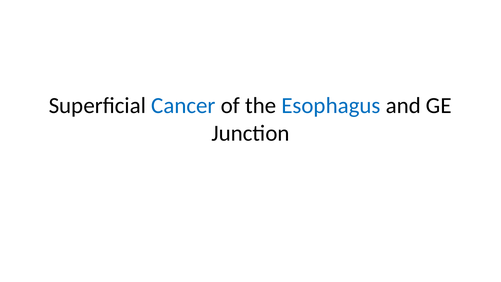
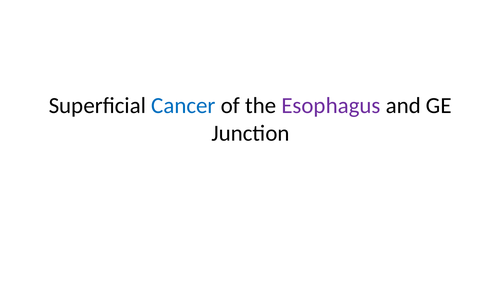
Esophagus colour: blue -> purple (331, 106)
